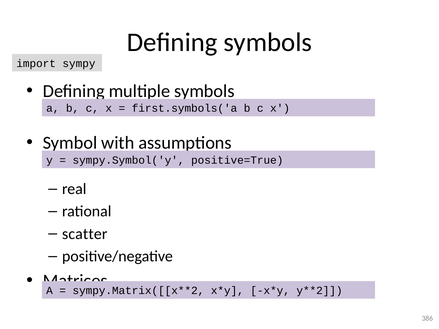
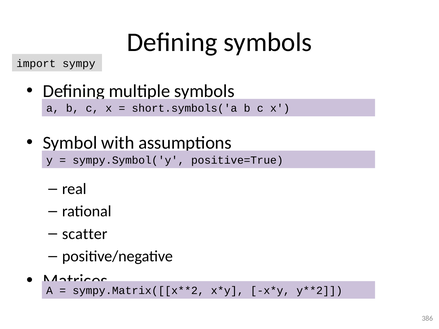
first.symbols('a: first.symbols('a -> short.symbols('a (185, 108)
